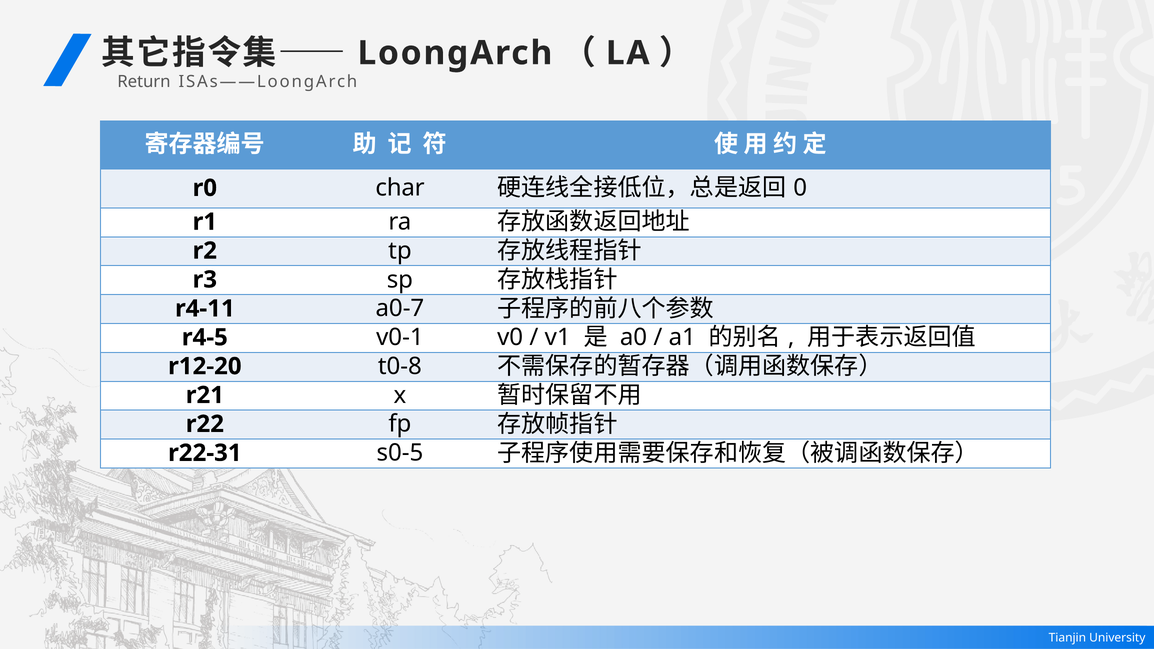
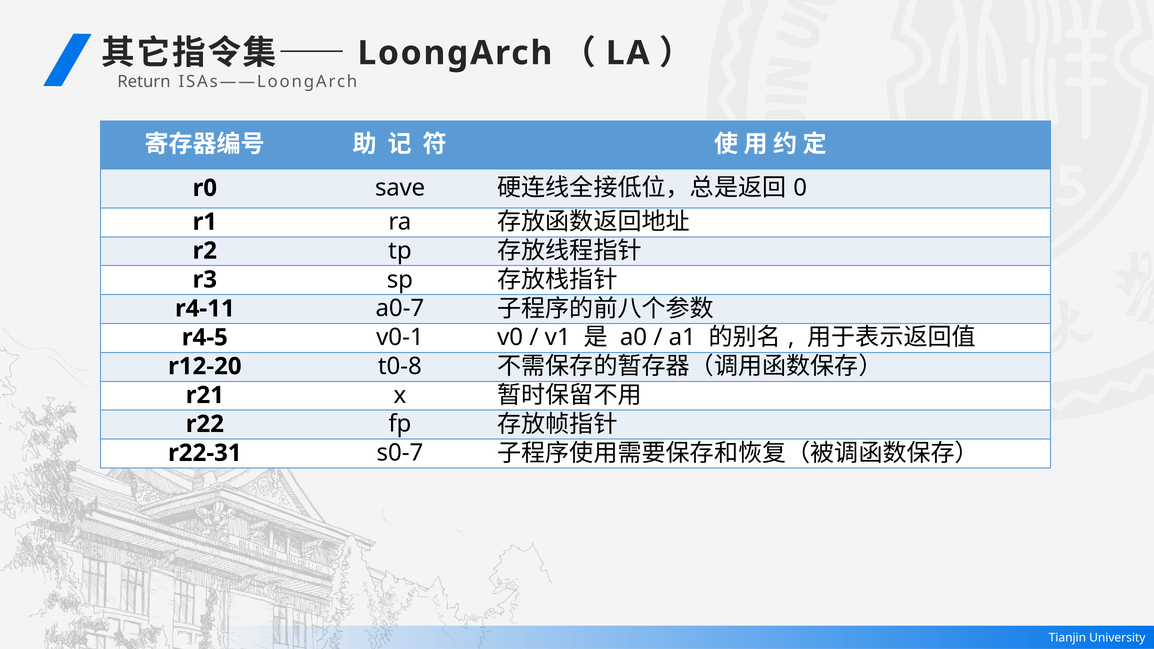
char: char -> save (400, 188)
s0-5: s0-5 -> s0-7 (400, 453)
